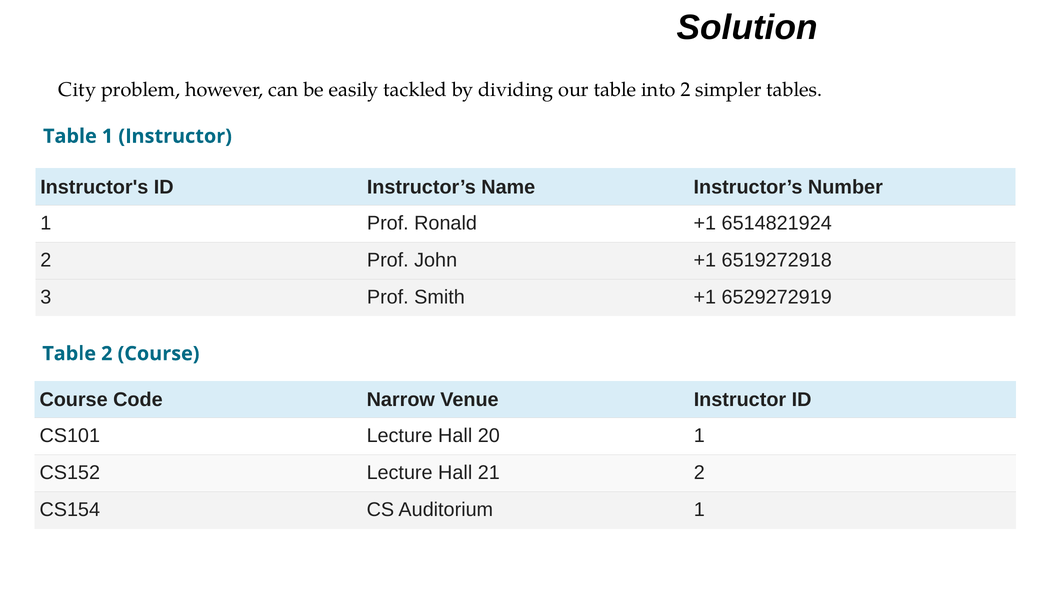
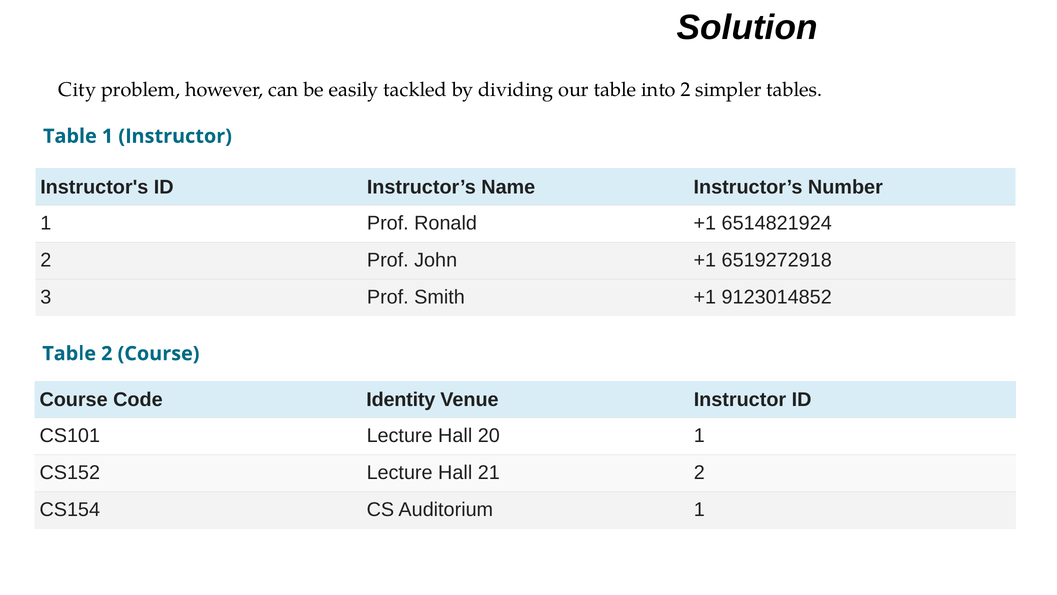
6529272919: 6529272919 -> 9123014852 (777, 297)
Narrow: Narrow -> Identity (401, 399)
